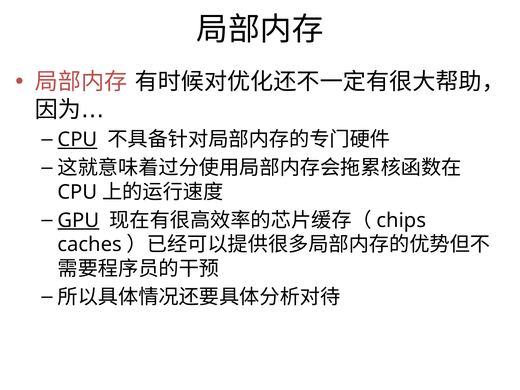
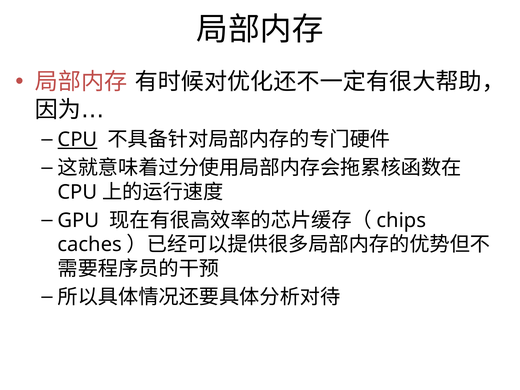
GPU underline: present -> none (78, 220)
